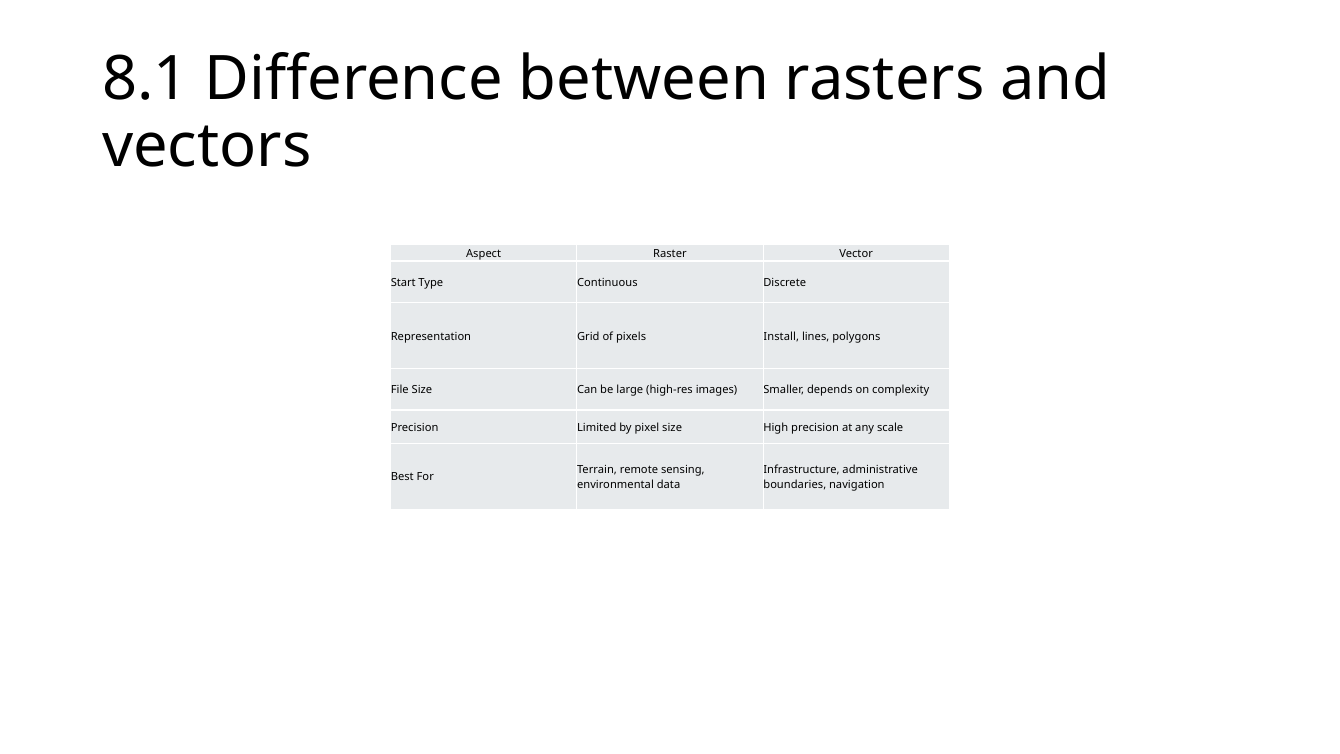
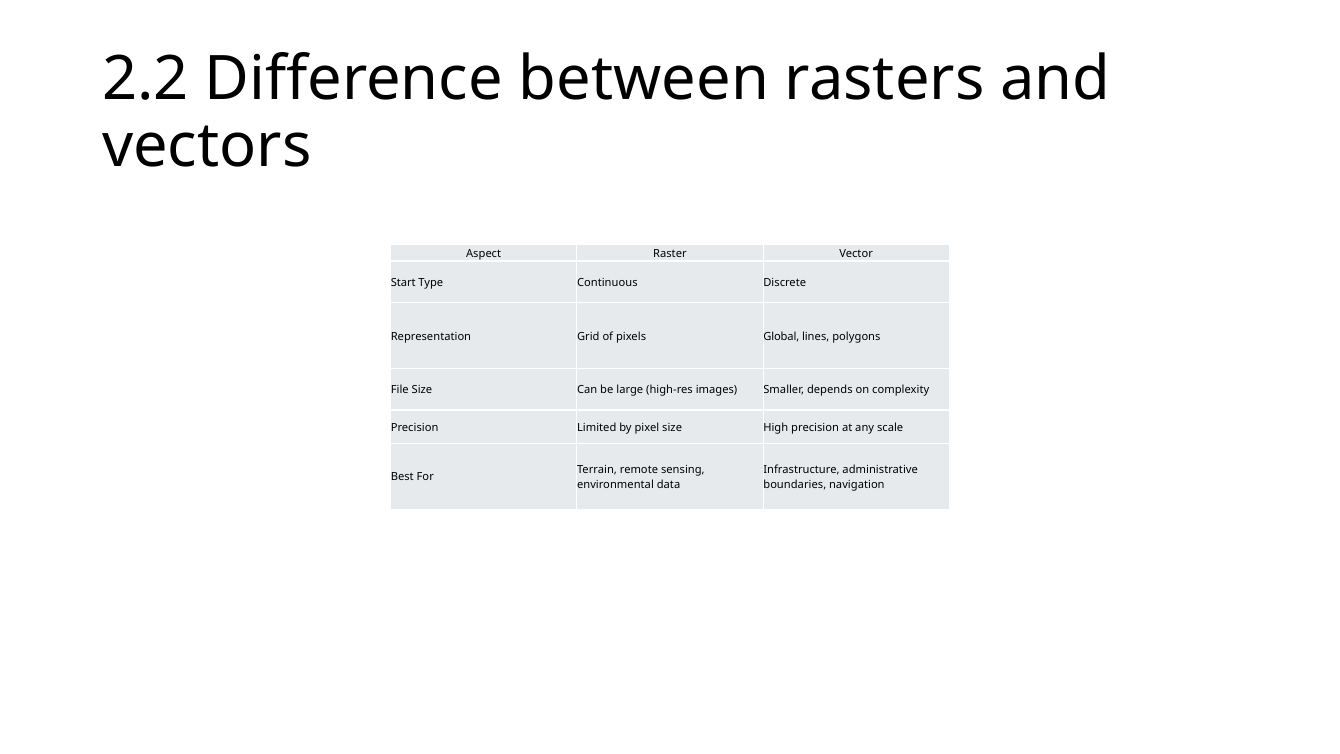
8.1: 8.1 -> 2.2 (145, 79)
Install: Install -> Global (781, 336)
